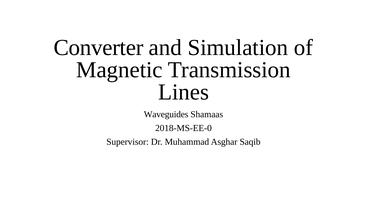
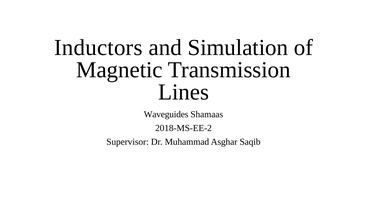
Converter: Converter -> Inductors (98, 48)
2018-MS-EE-0: 2018-MS-EE-0 -> 2018-MS-EE-2 (183, 128)
